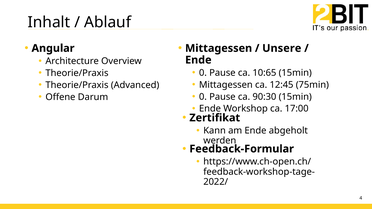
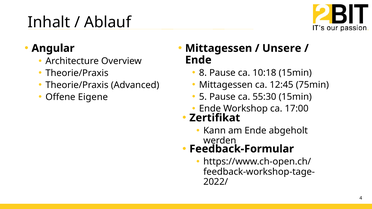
0: 0 -> 8 (203, 73)
10:65: 10:65 -> 10:18 (264, 73)
0: 0 -> 5 (203, 97)
90:30: 90:30 -> 55:30 (264, 97)
Darum: Darum -> Eigene (93, 97)
